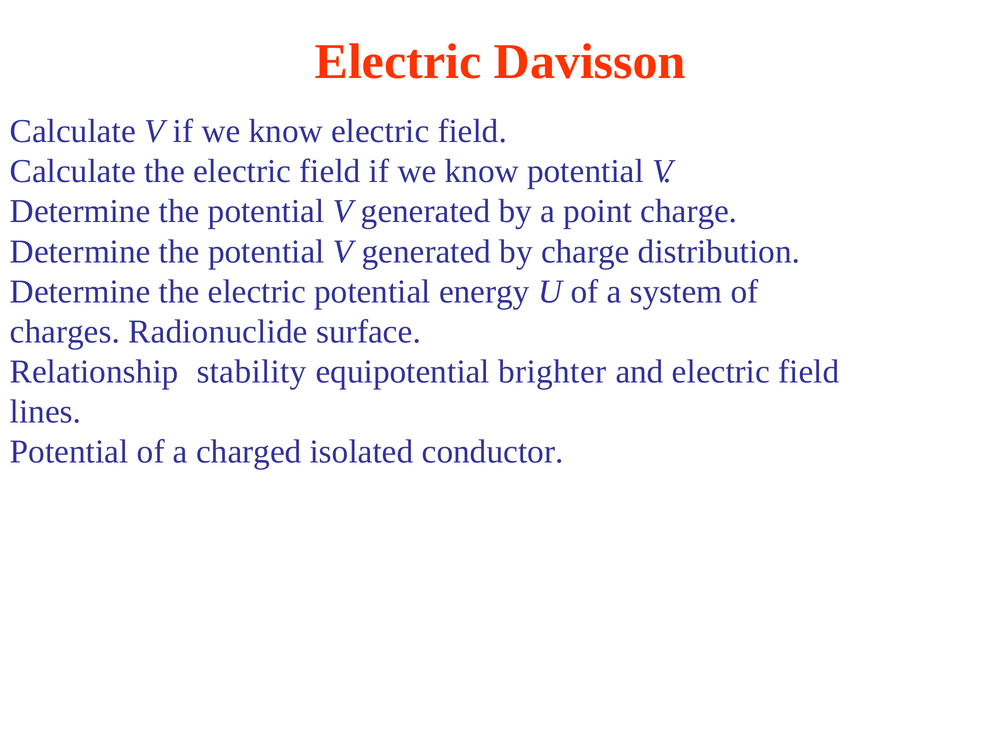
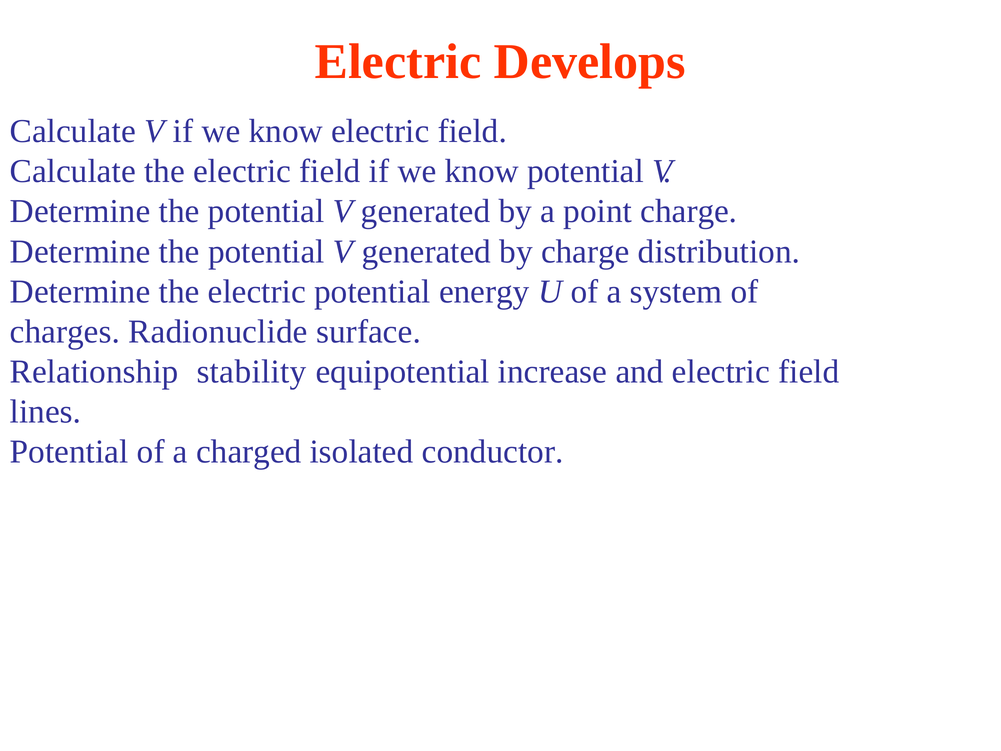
Davisson: Davisson -> Develops (590, 62)
brighter: brighter -> increase (553, 372)
